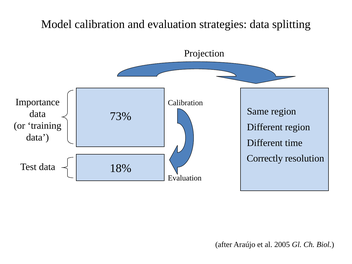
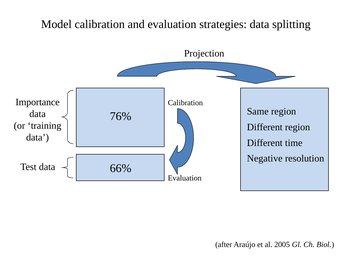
73%: 73% -> 76% (121, 116)
Correctly: Correctly -> Negative (265, 158)
18%: 18% -> 66% (121, 168)
